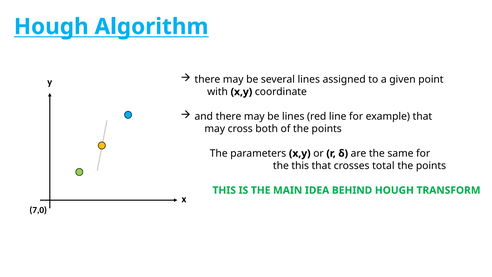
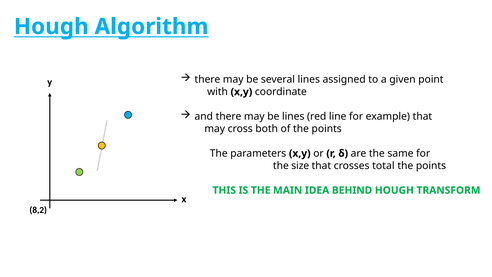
the this: this -> size (300, 166)
7,0: 7,0 -> 8,2 (38, 210)
